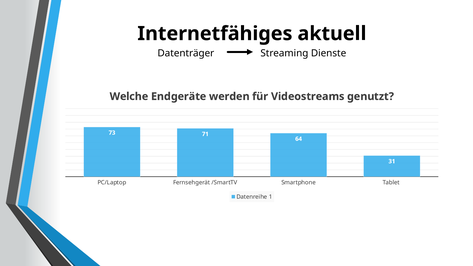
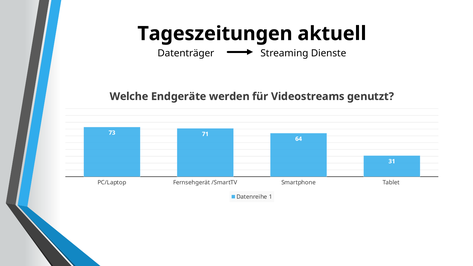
Internetfähiges: Internetfähiges -> Tageszeitungen (215, 34)
